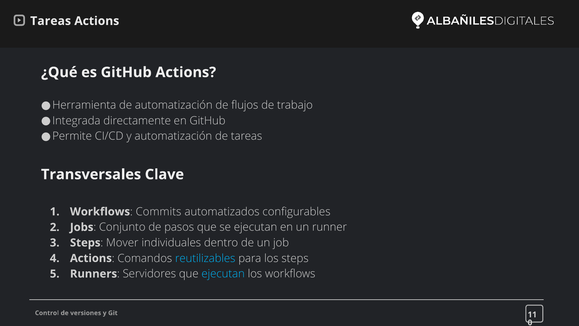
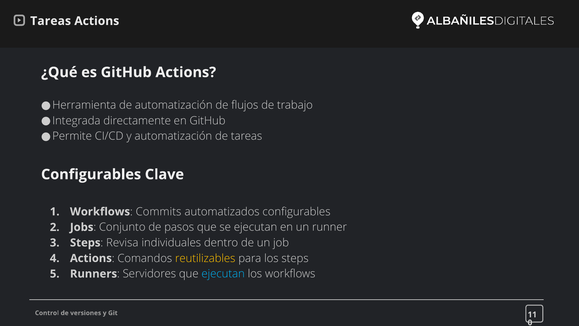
Transversales: Transversales -> Configurables (91, 174)
Mover: Mover -> Revisa (122, 243)
reutilizables colour: light blue -> yellow (205, 258)
